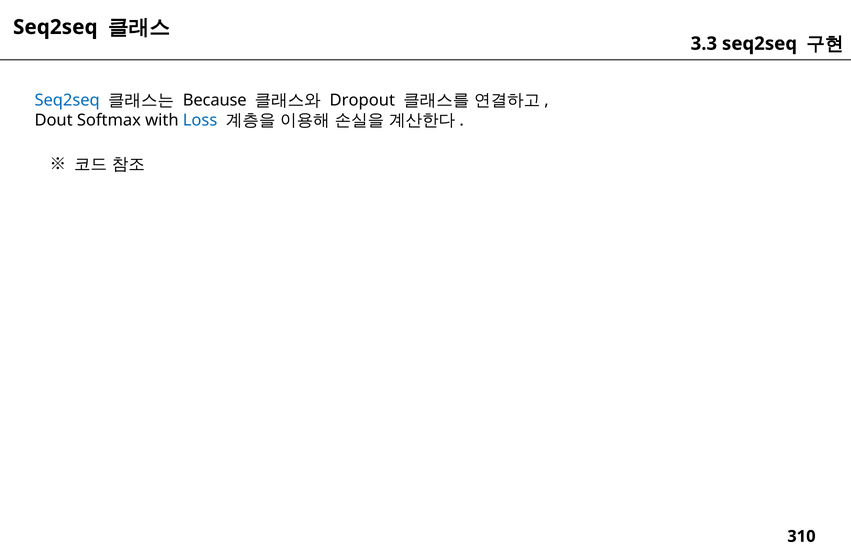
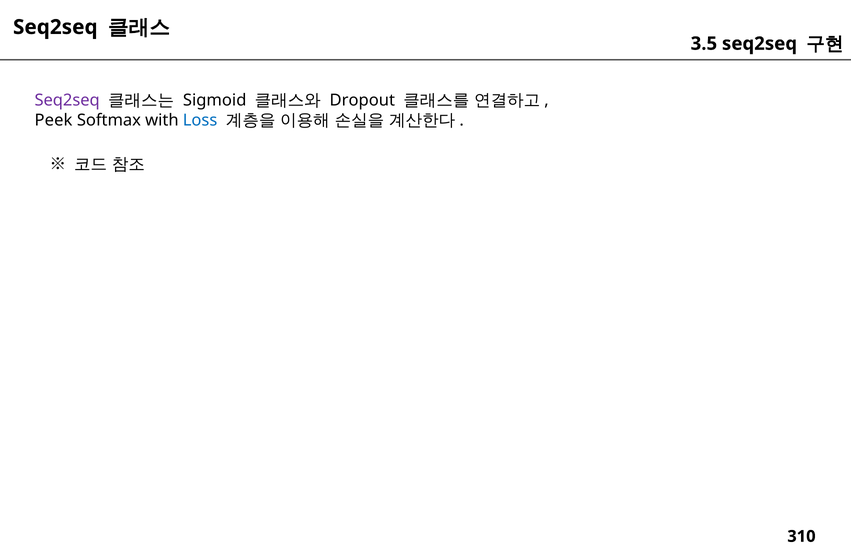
3.3: 3.3 -> 3.5 (704, 44)
Seq2seq colour: blue -> purple (67, 100)
Because: Because -> Sigmoid (215, 100)
Dout: Dout -> Peek (53, 120)
